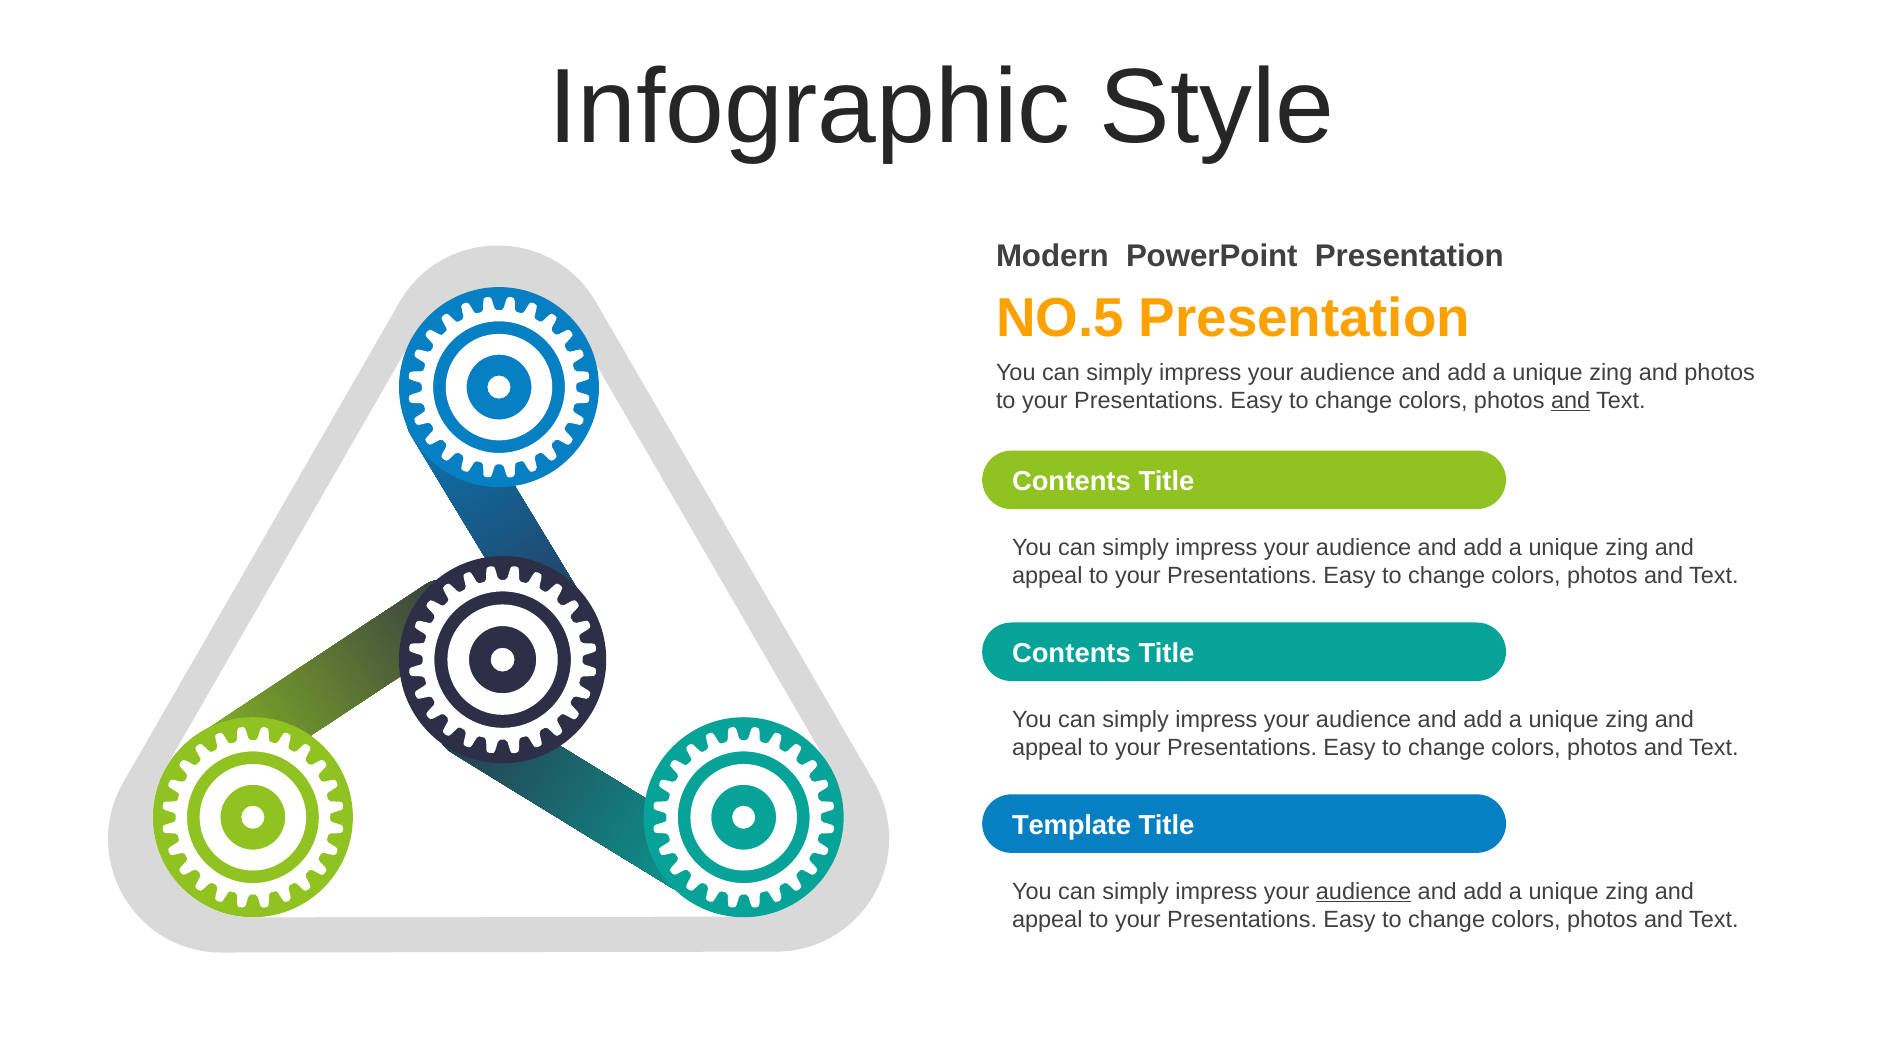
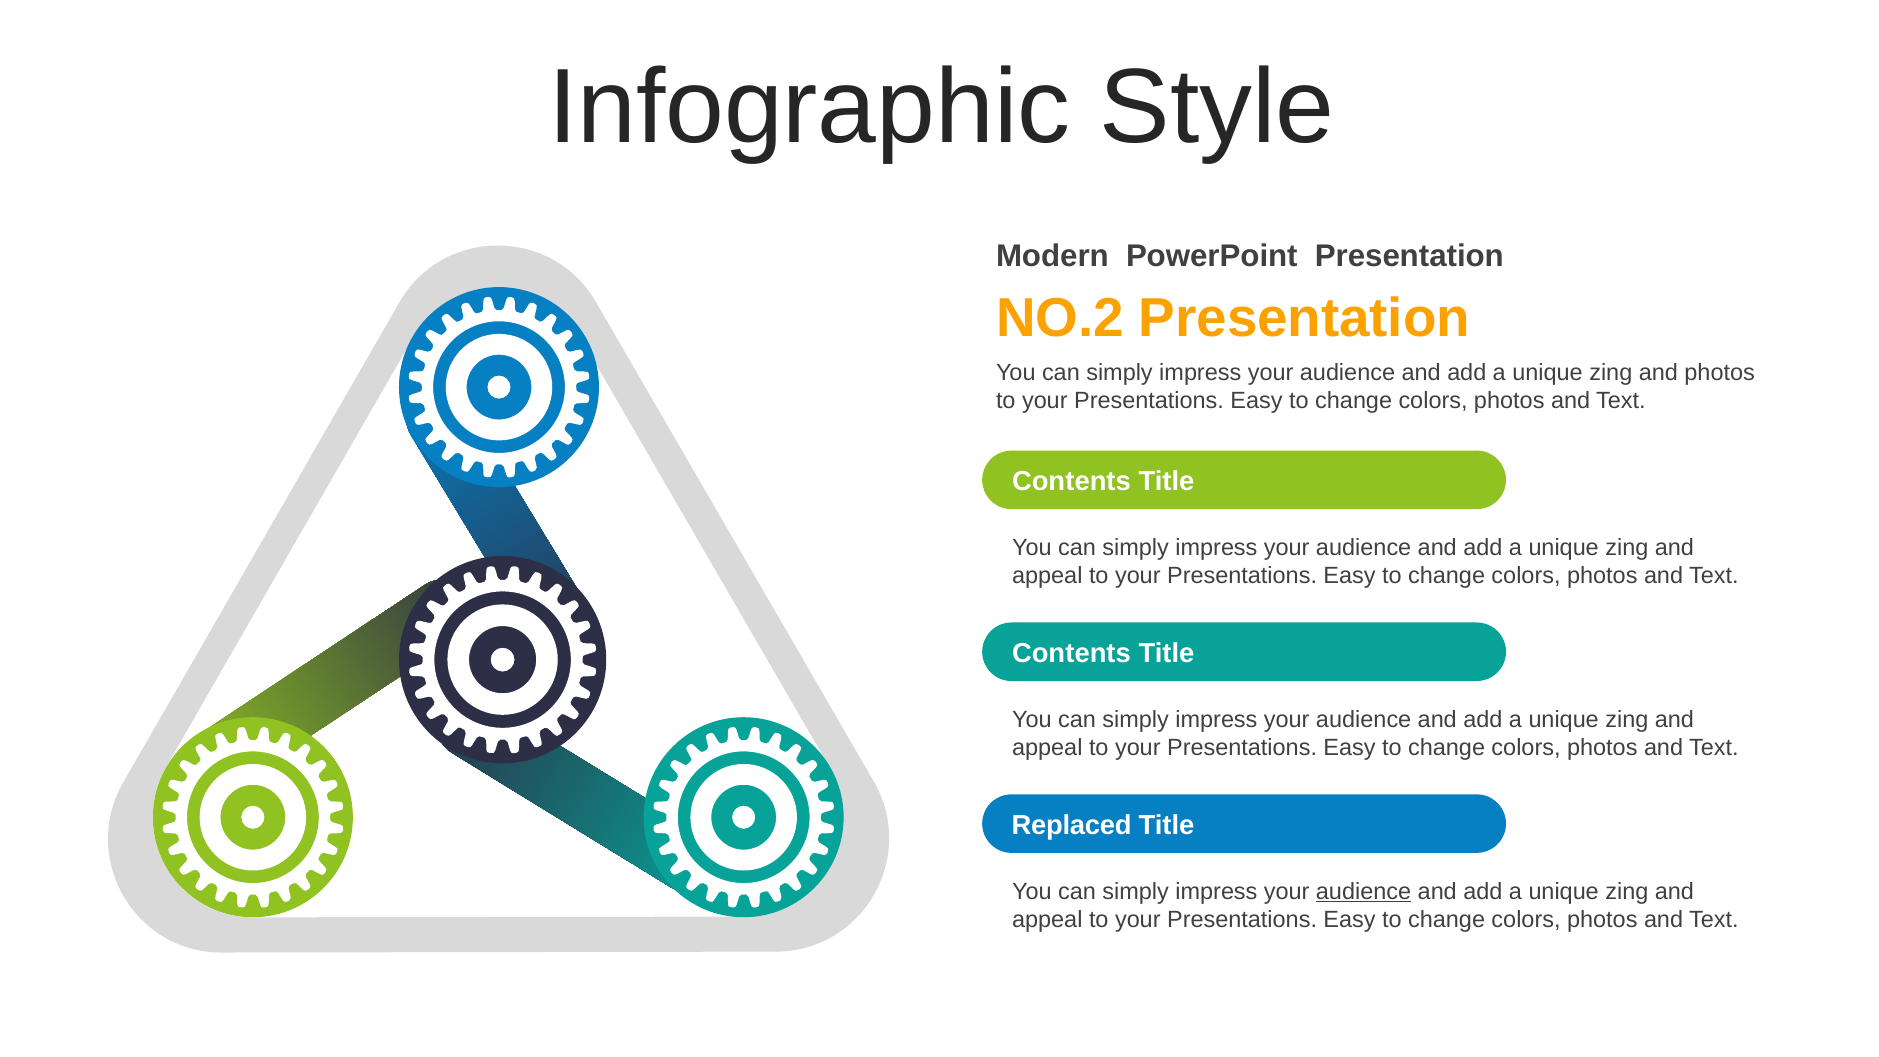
NO.5: NO.5 -> NO.2 (1060, 318)
and underline: present -> none (1571, 400)
Template: Template -> Replaced (1072, 825)
